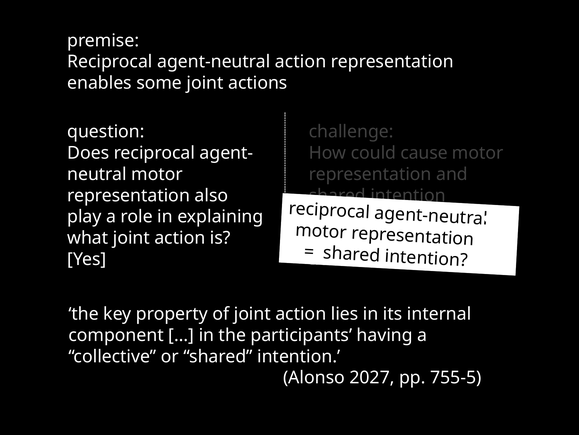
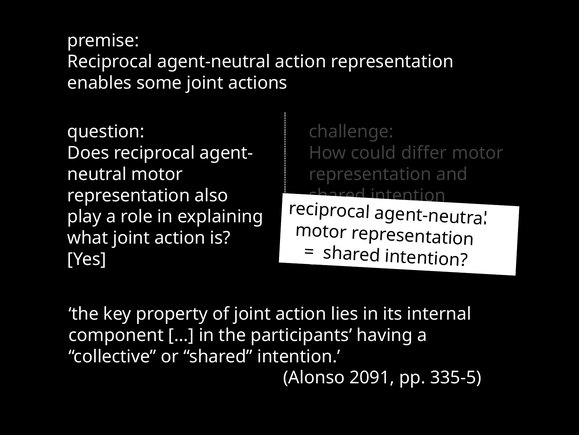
cause: cause -> differ (424, 153)
2027: 2027 -> 2091 (372, 377)
755-5: 755-5 -> 335-5 (456, 377)
